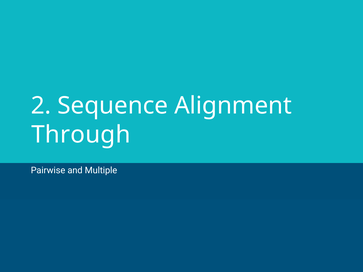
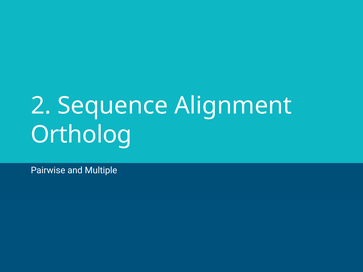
Through: Through -> Ortholog (81, 135)
